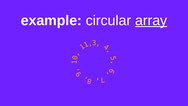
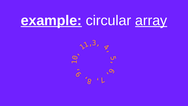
example underline: none -> present (51, 20)
